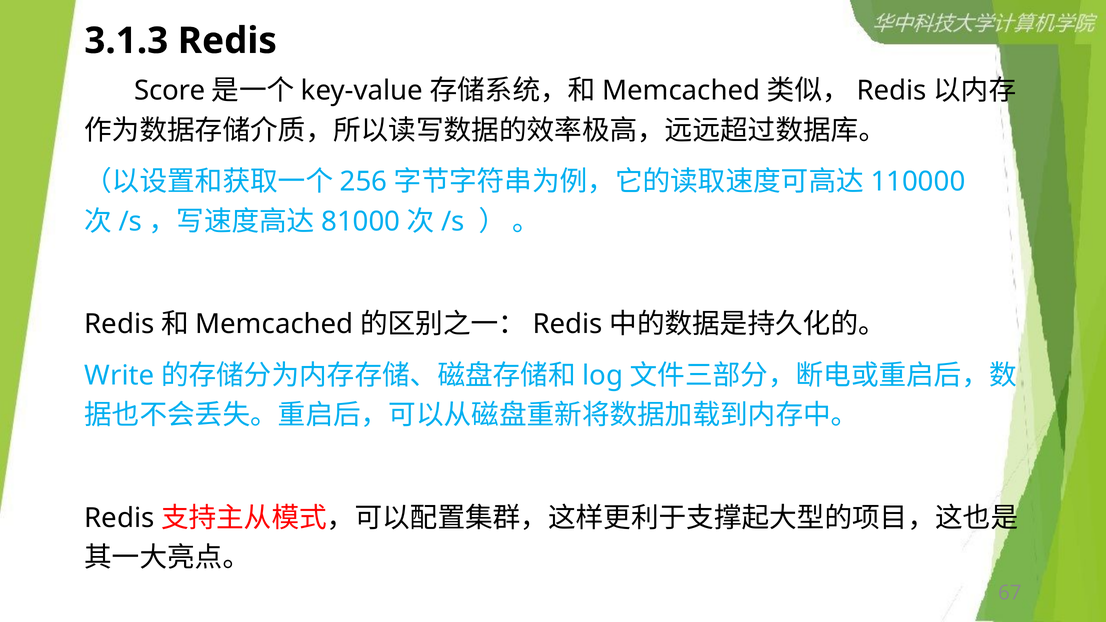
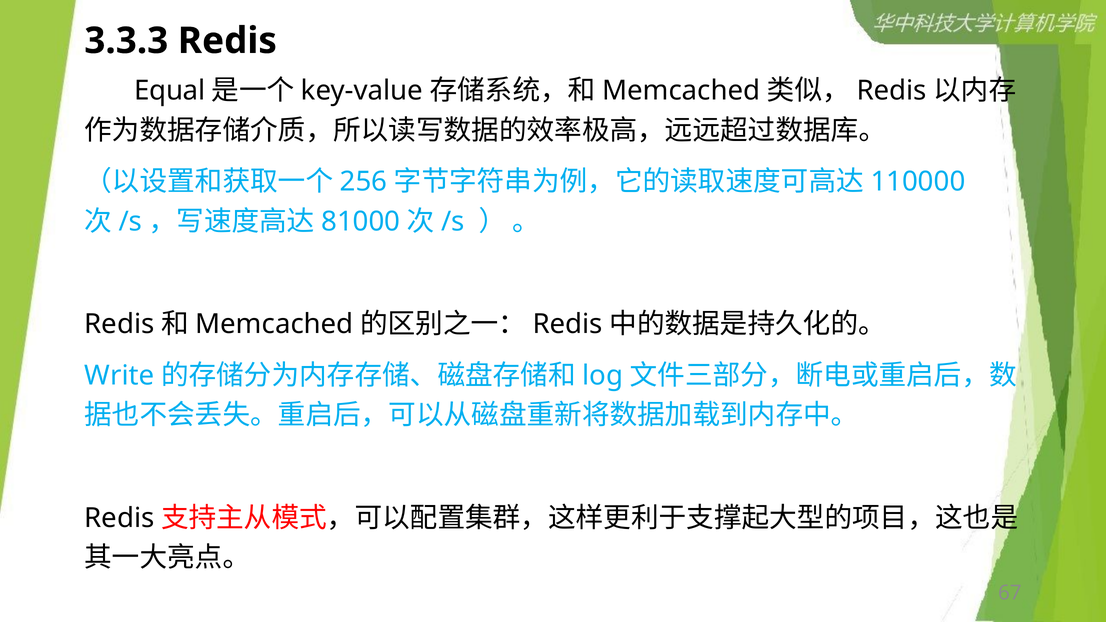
3.1.3: 3.1.3 -> 3.3.3 (126, 41)
Score: Score -> Equal (170, 91)
